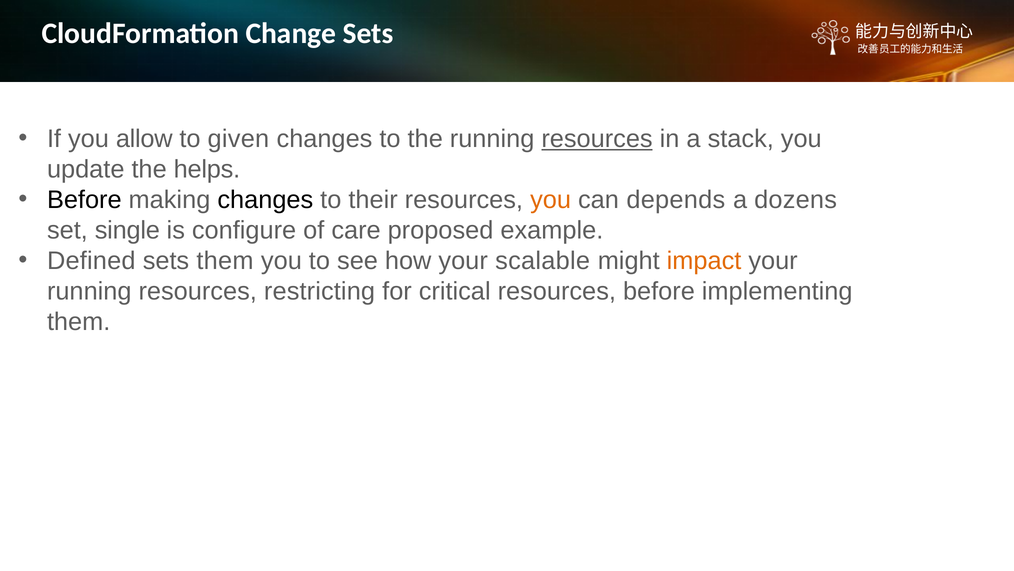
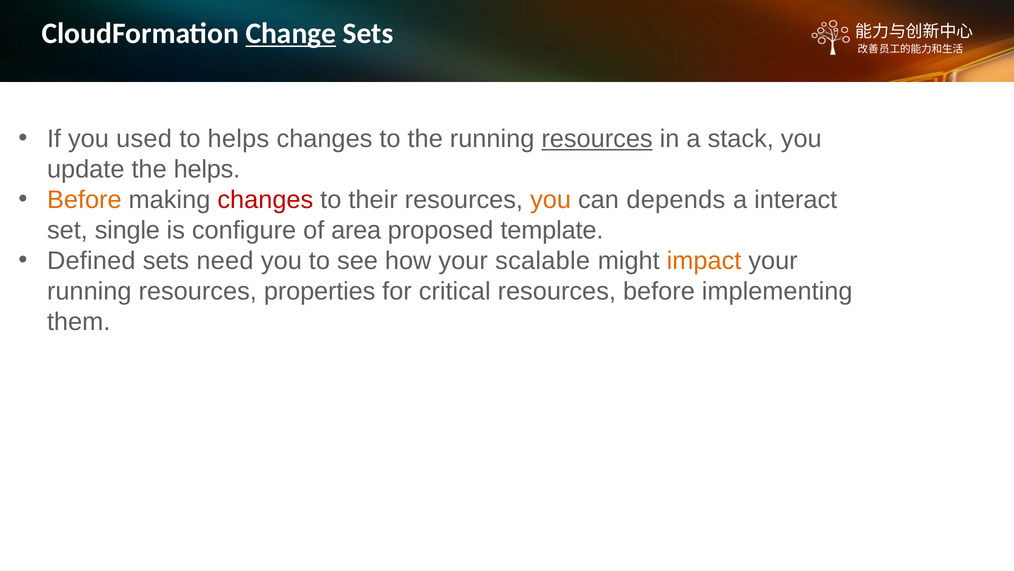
Change underline: none -> present (291, 33)
allow: allow -> used (144, 139)
to given: given -> helps (238, 139)
Before colour: black -> orange (84, 200)
changes colour: black -> red (265, 200)
dozens: dozens -> interact (796, 200)
care: care -> area (356, 230)
example: example -> template (552, 230)
sets them: them -> need (225, 260)
restricting: restricting -> properties (320, 291)
